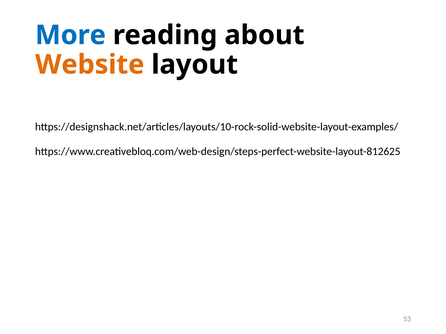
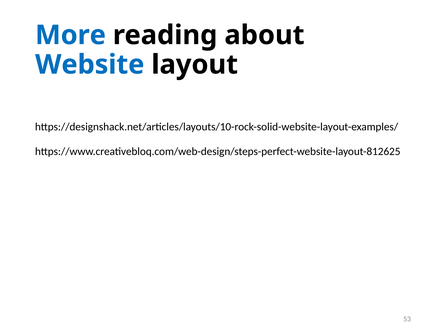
Website colour: orange -> blue (90, 65)
